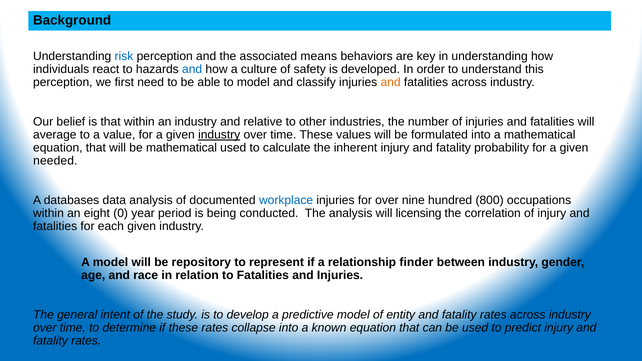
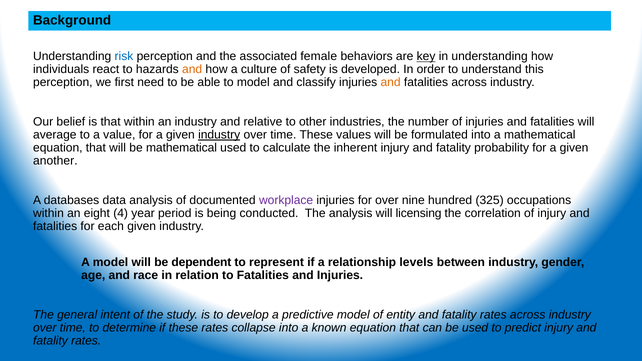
means: means -> female (319, 57)
key underline: none -> present (426, 57)
and colour: blue -> orange (192, 70)
needed: needed -> another (55, 161)
workplace colour: blue -> purple (286, 200)
800: 800 -> 325 (490, 200)
0: 0 -> 4 (121, 213)
repository: repository -> dependent (201, 262)
finder: finder -> levels (416, 262)
